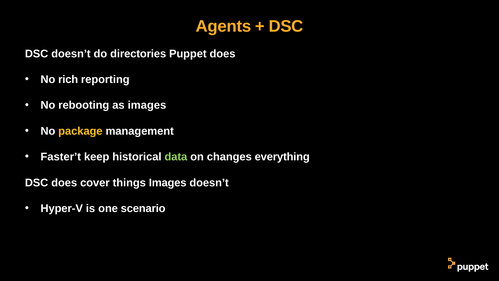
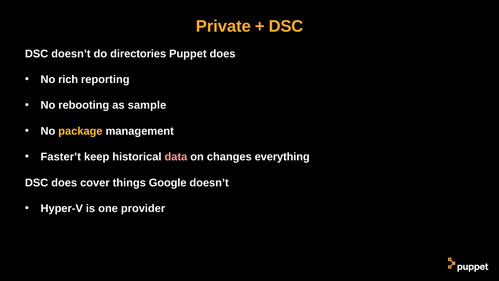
Agents: Agents -> Private (223, 26)
as images: images -> sample (147, 105)
data colour: light green -> pink (176, 157)
things Images: Images -> Google (168, 183)
scenario: scenario -> provider (143, 208)
